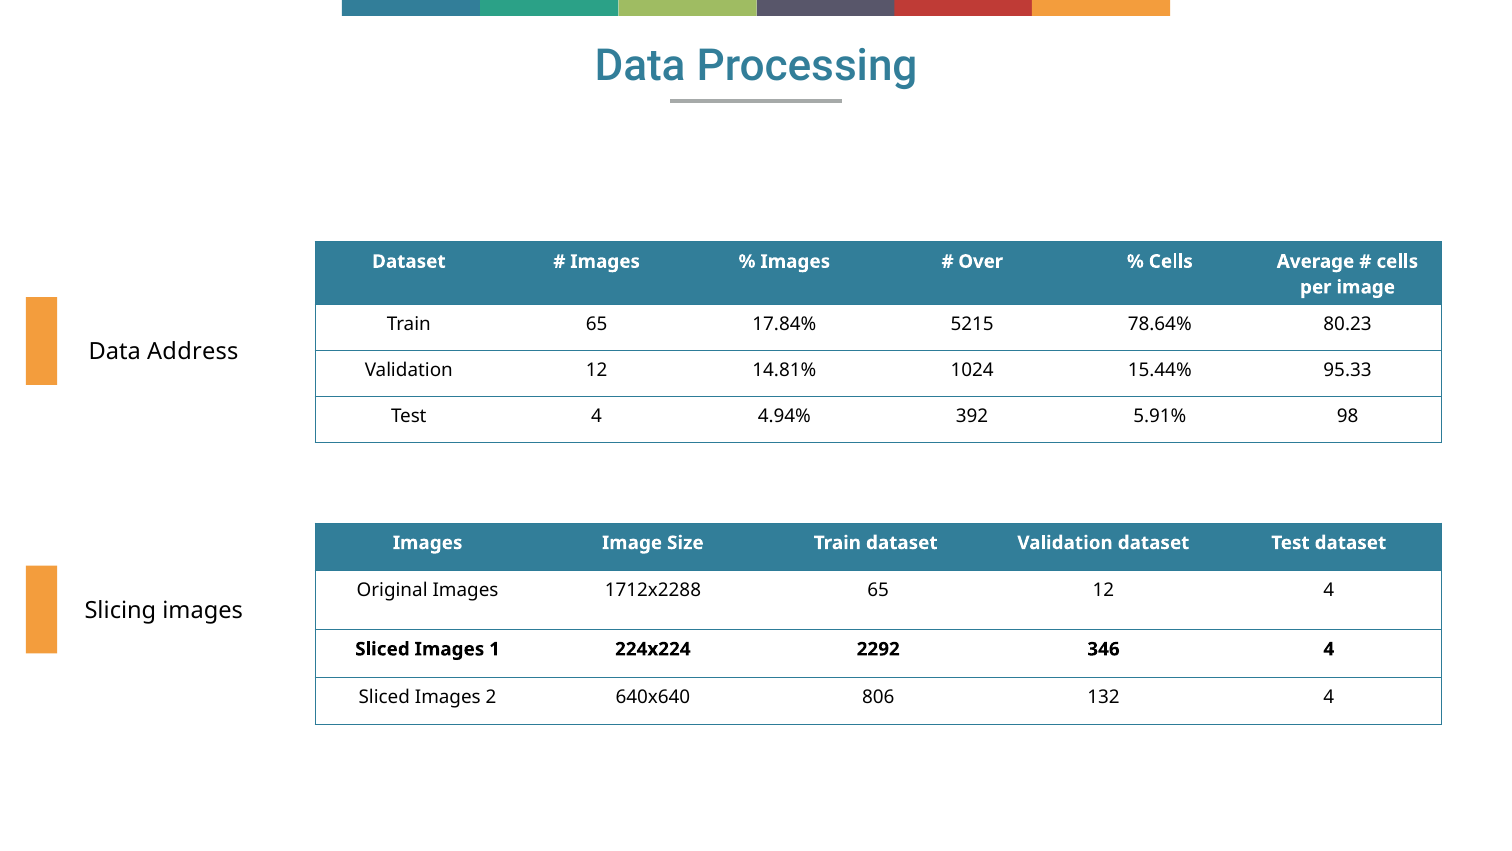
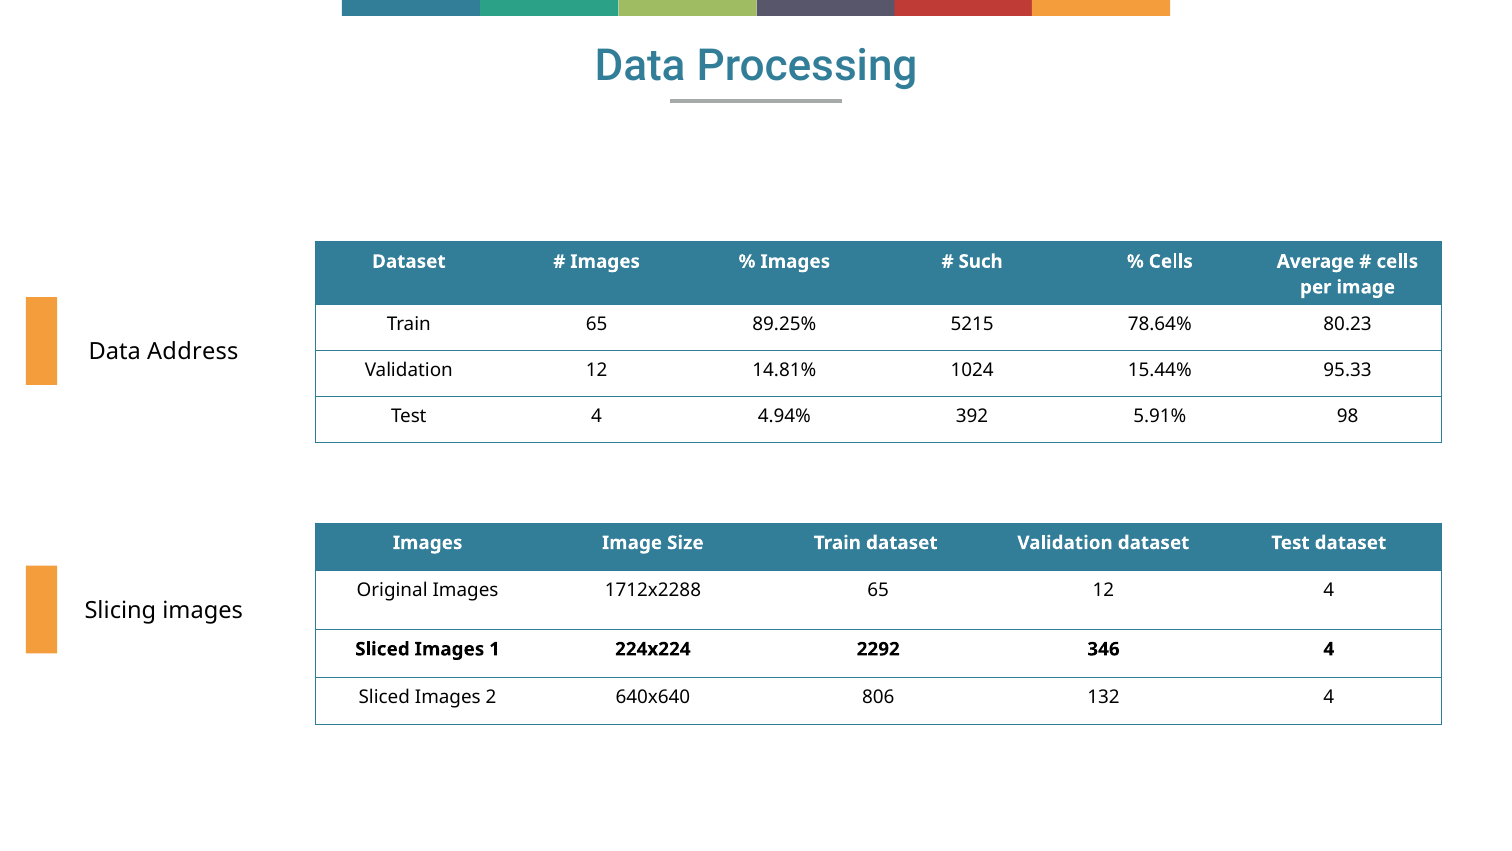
Over: Over -> Such (981, 261)
17.84%: 17.84% -> 89.25% (784, 324)
